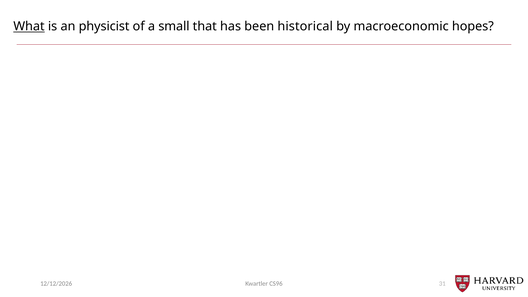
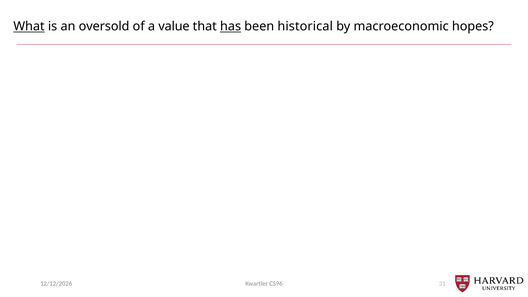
physicist: physicist -> oversold (104, 26)
small: small -> value (174, 26)
has underline: none -> present (231, 26)
